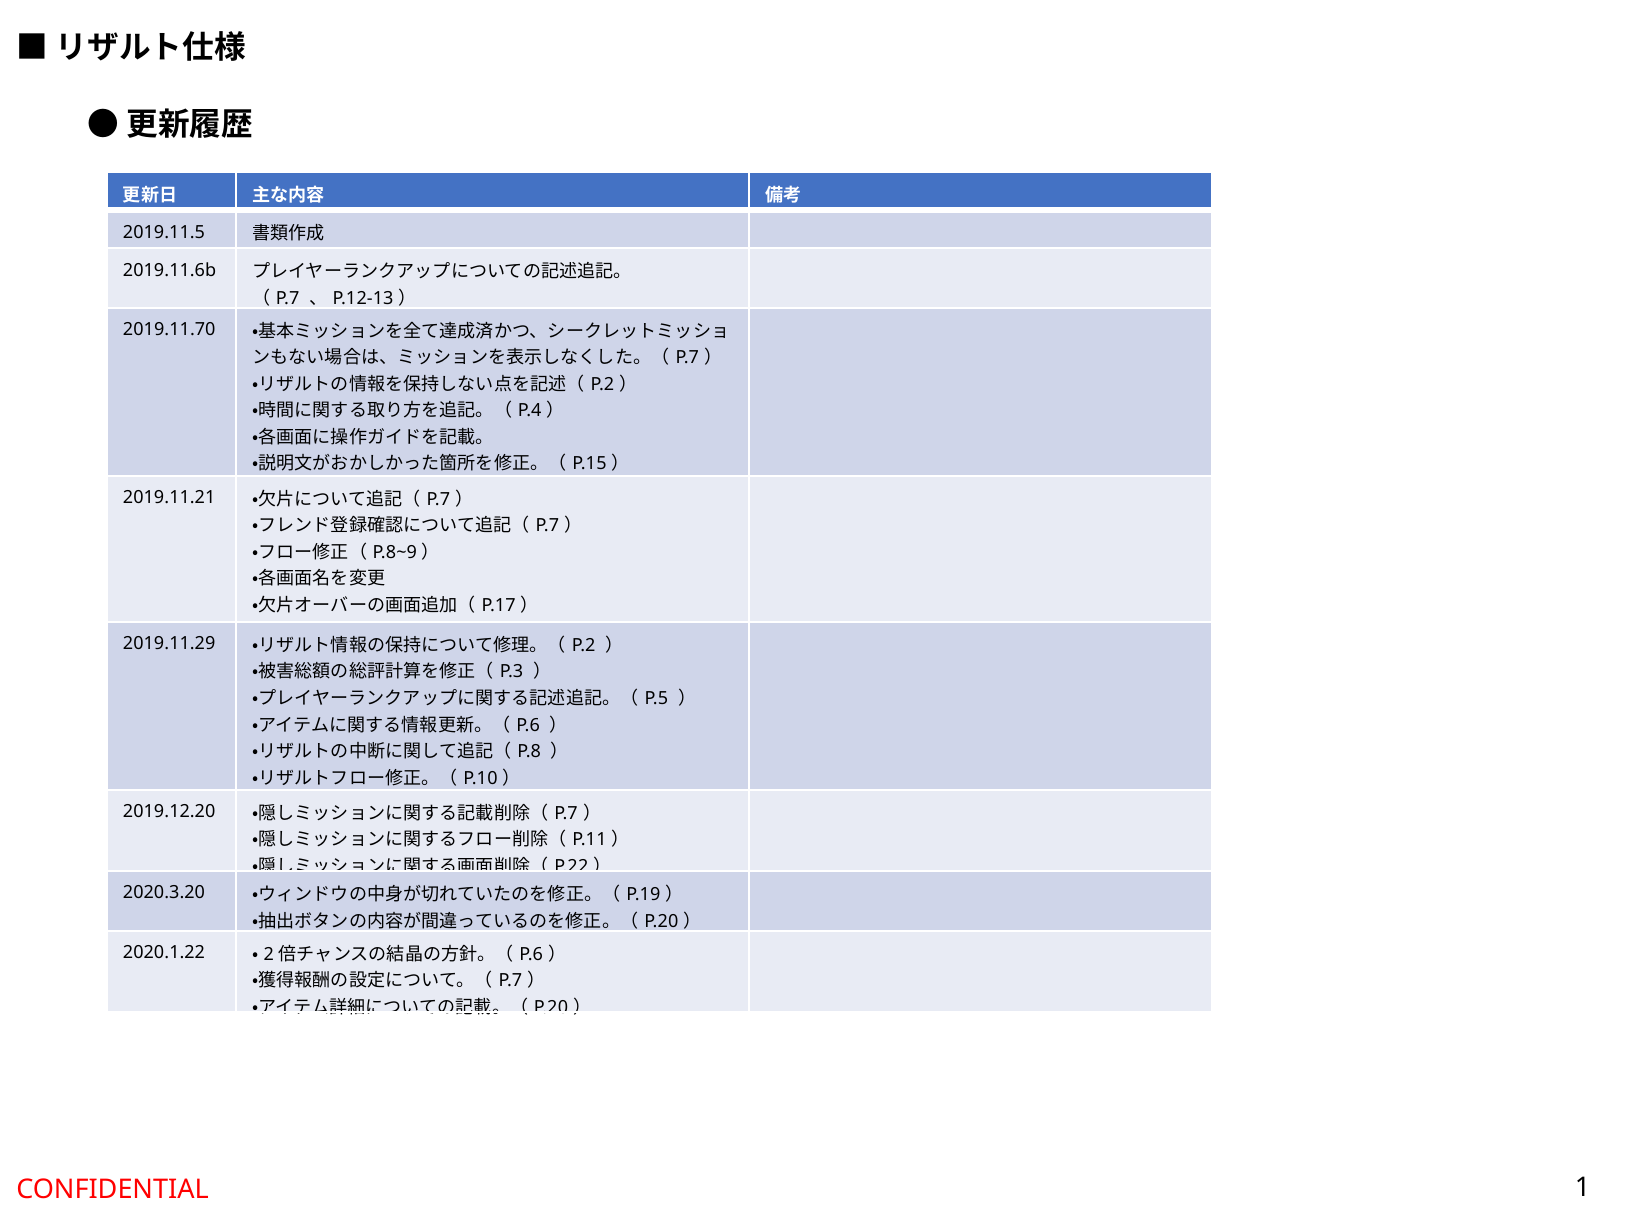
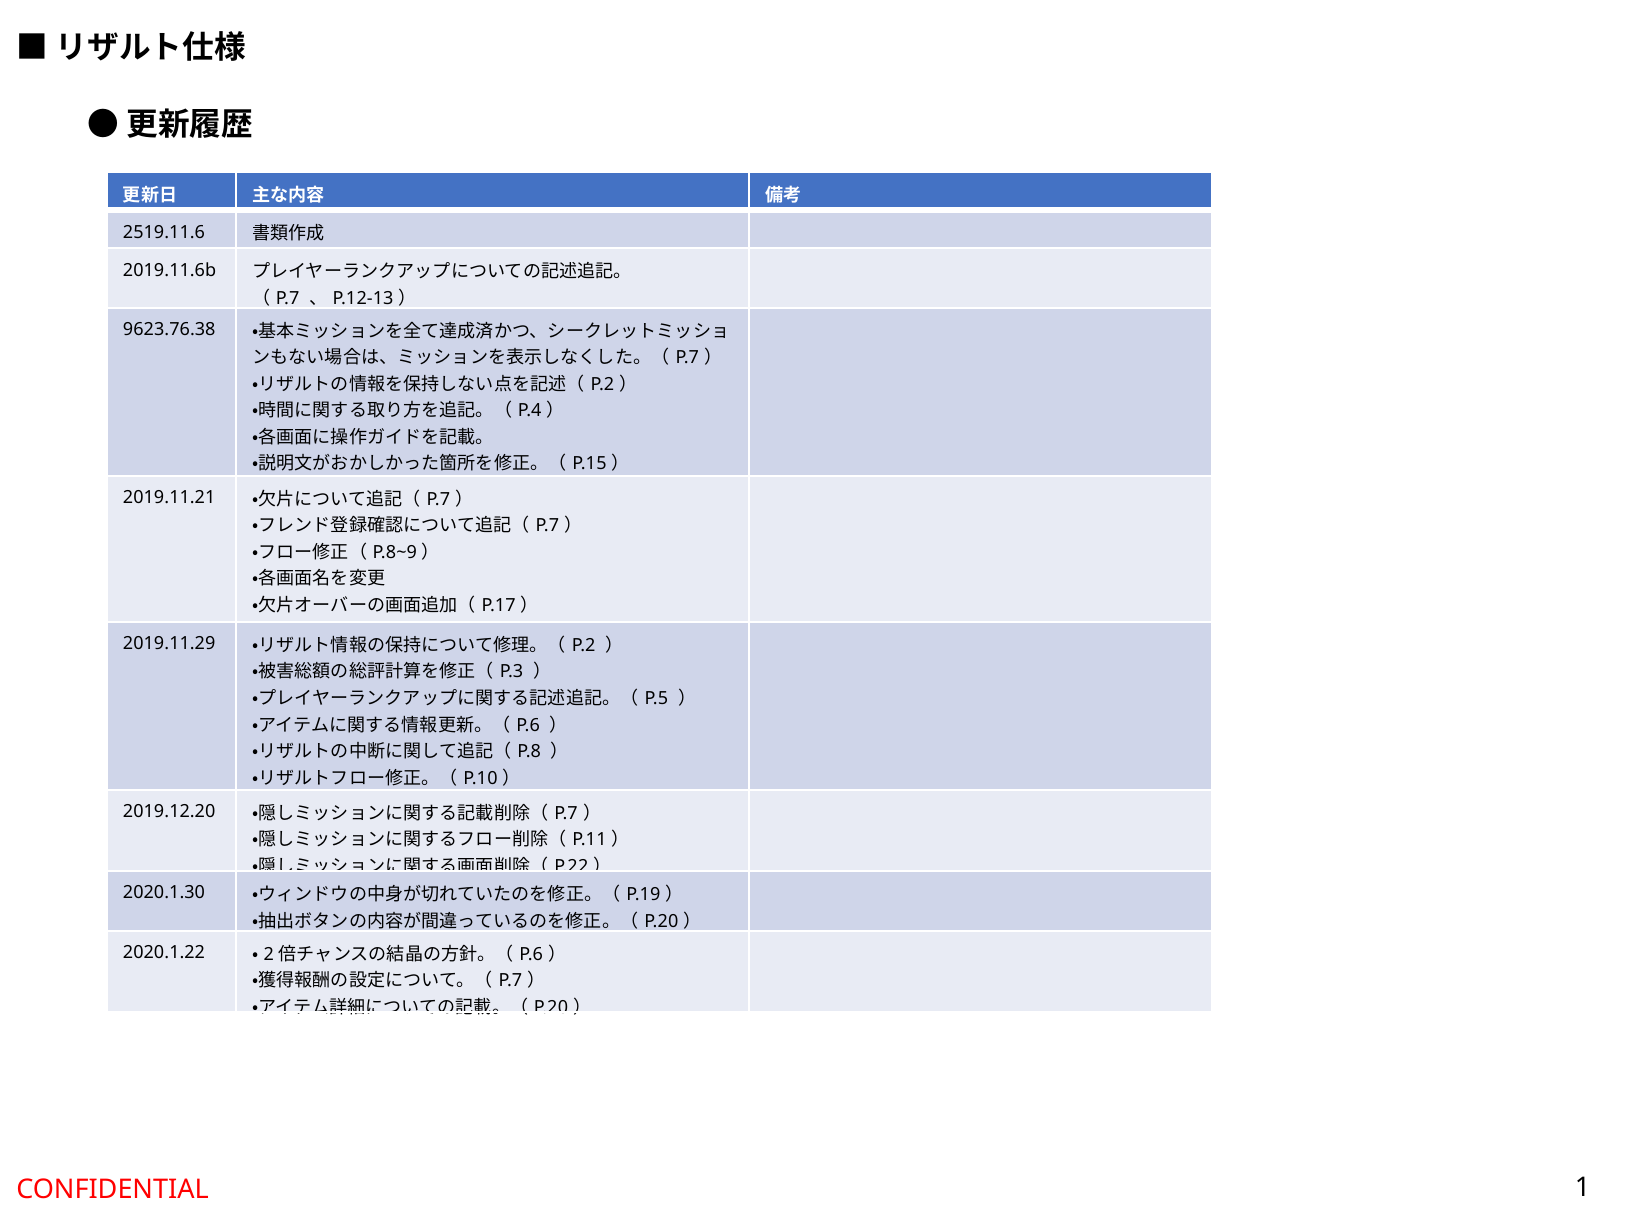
2019.11.5: 2019.11.5 -> 2519.11.6 (164, 232)
2019.11.70: 2019.11.70 -> 9623.76.38 (169, 330)
2020.3.20: 2020.3.20 -> 2020.1.30 (164, 893)
